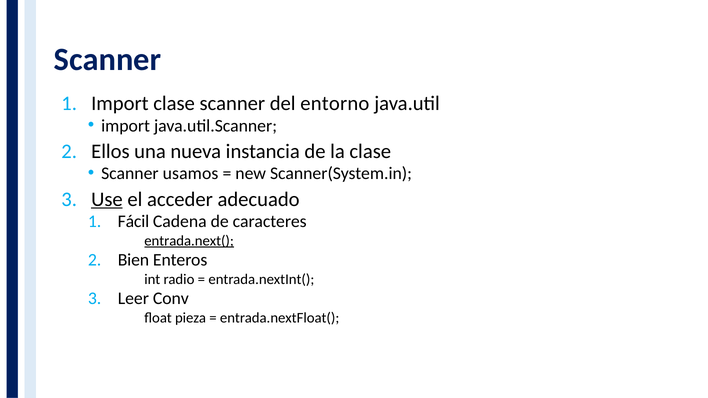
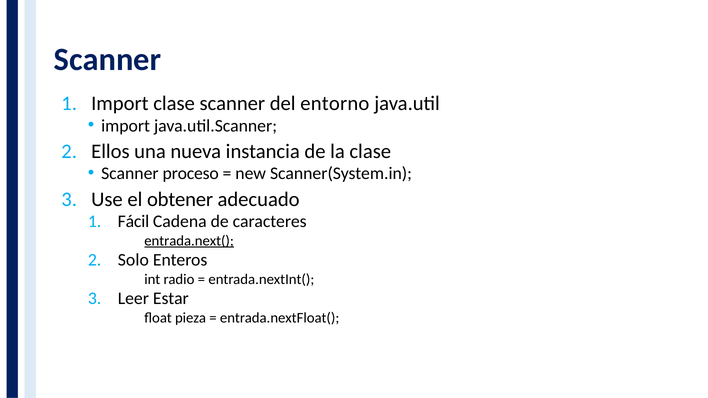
usamos: usamos -> proceso (191, 174)
Use underline: present -> none (107, 199)
acceder: acceder -> obtener (180, 199)
Bien: Bien -> Solo (133, 260)
Conv: Conv -> Estar (171, 299)
